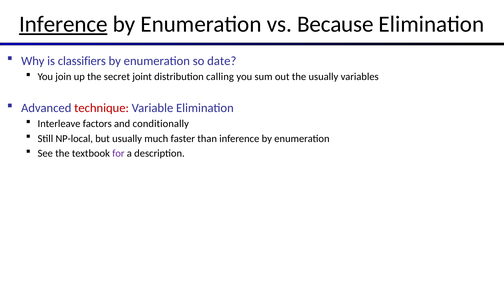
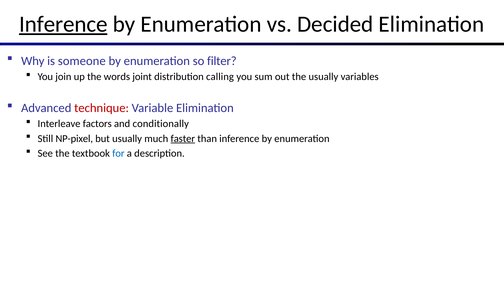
Because: Because -> Decided (335, 24)
classifiers: classifiers -> someone (82, 61)
date: date -> filter (222, 61)
secret: secret -> words (117, 77)
NP-local: NP-local -> NP-pixel (74, 138)
faster underline: none -> present (183, 138)
for colour: purple -> blue (118, 153)
